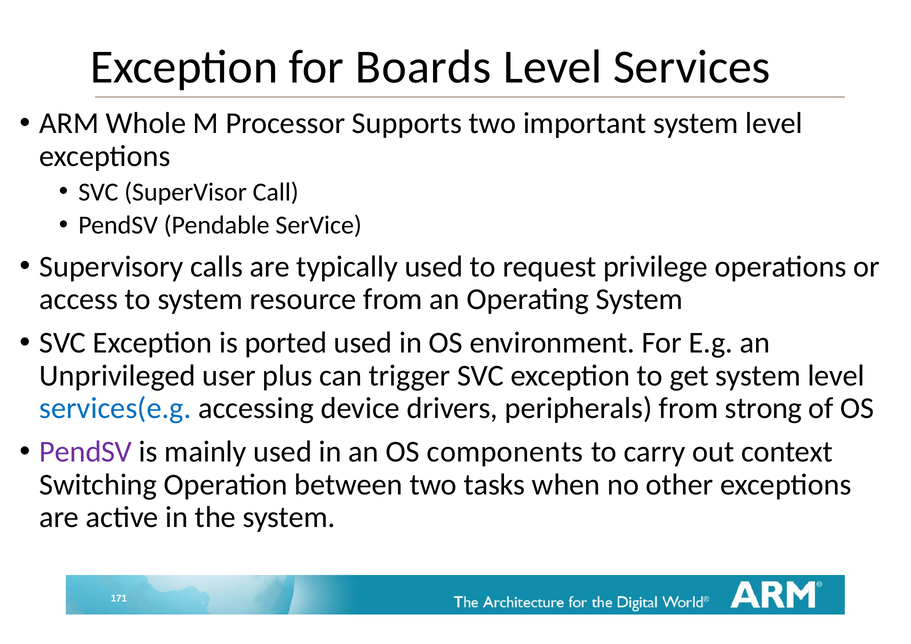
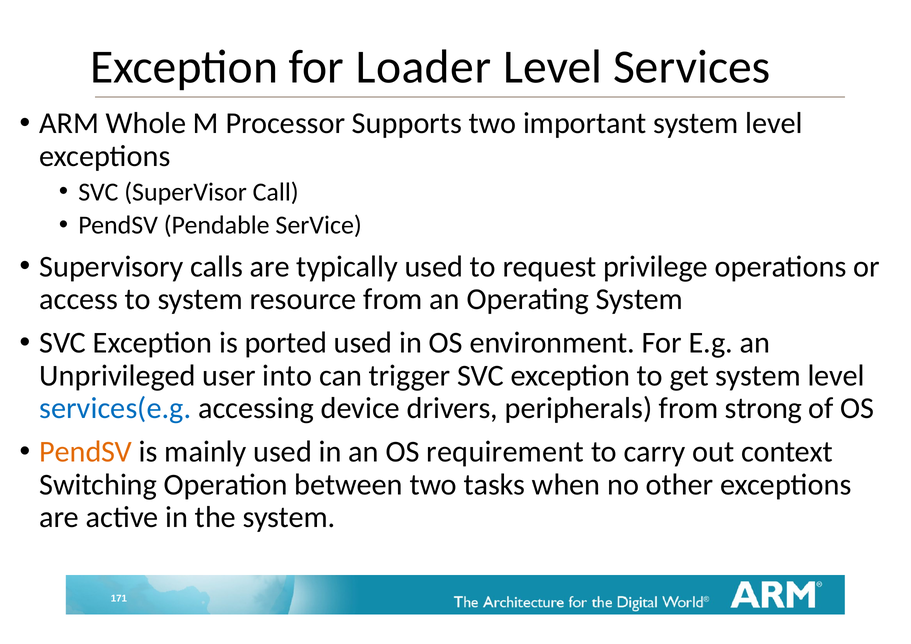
Boards: Boards -> Loader (423, 67)
plus: plus -> into (287, 375)
PendSV colour: purple -> orange (86, 452)
components: components -> requirement (505, 452)
